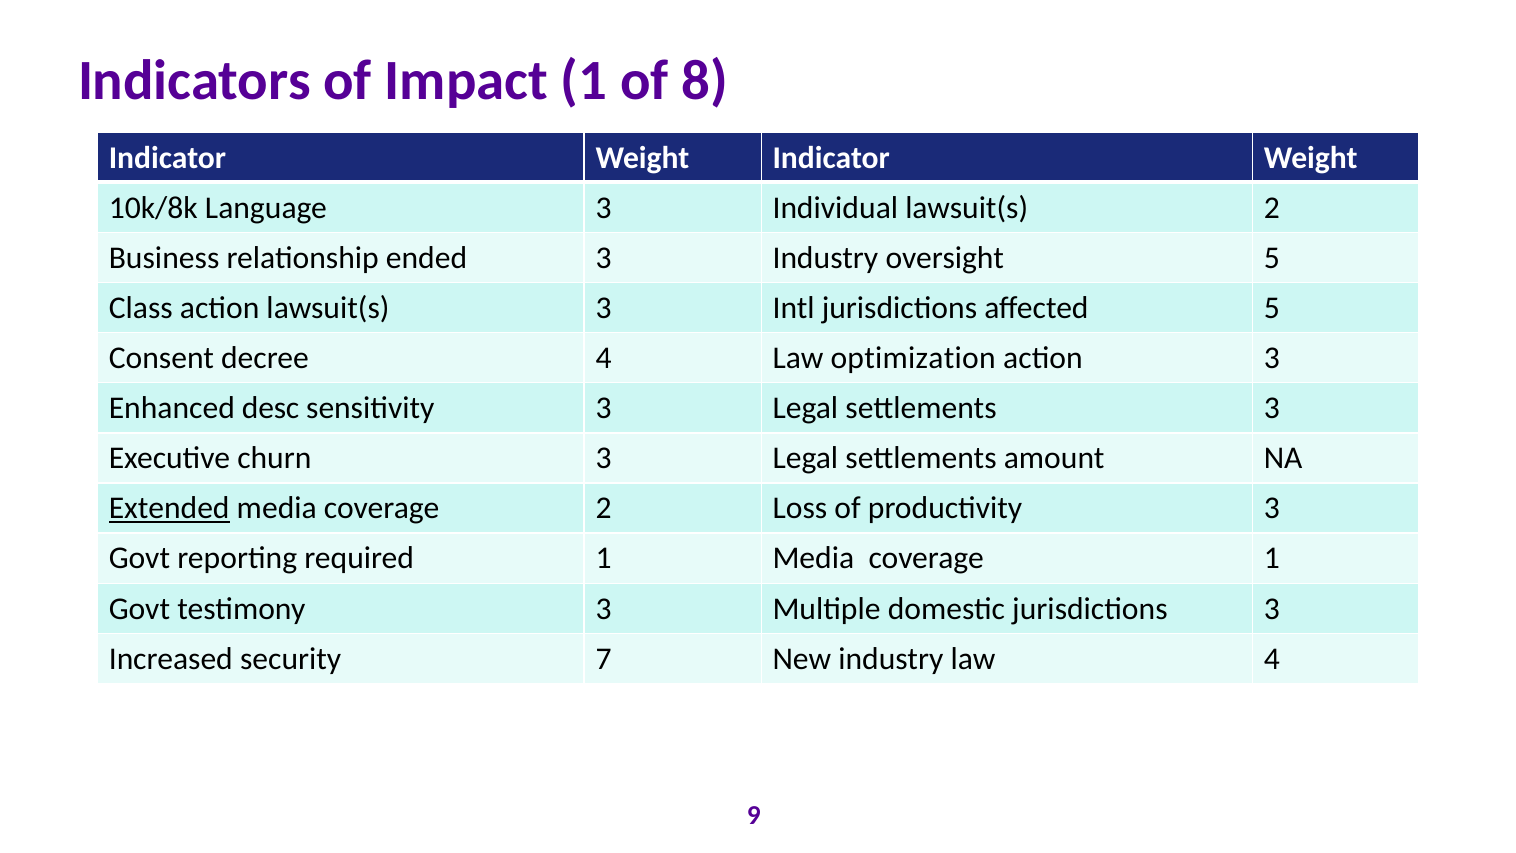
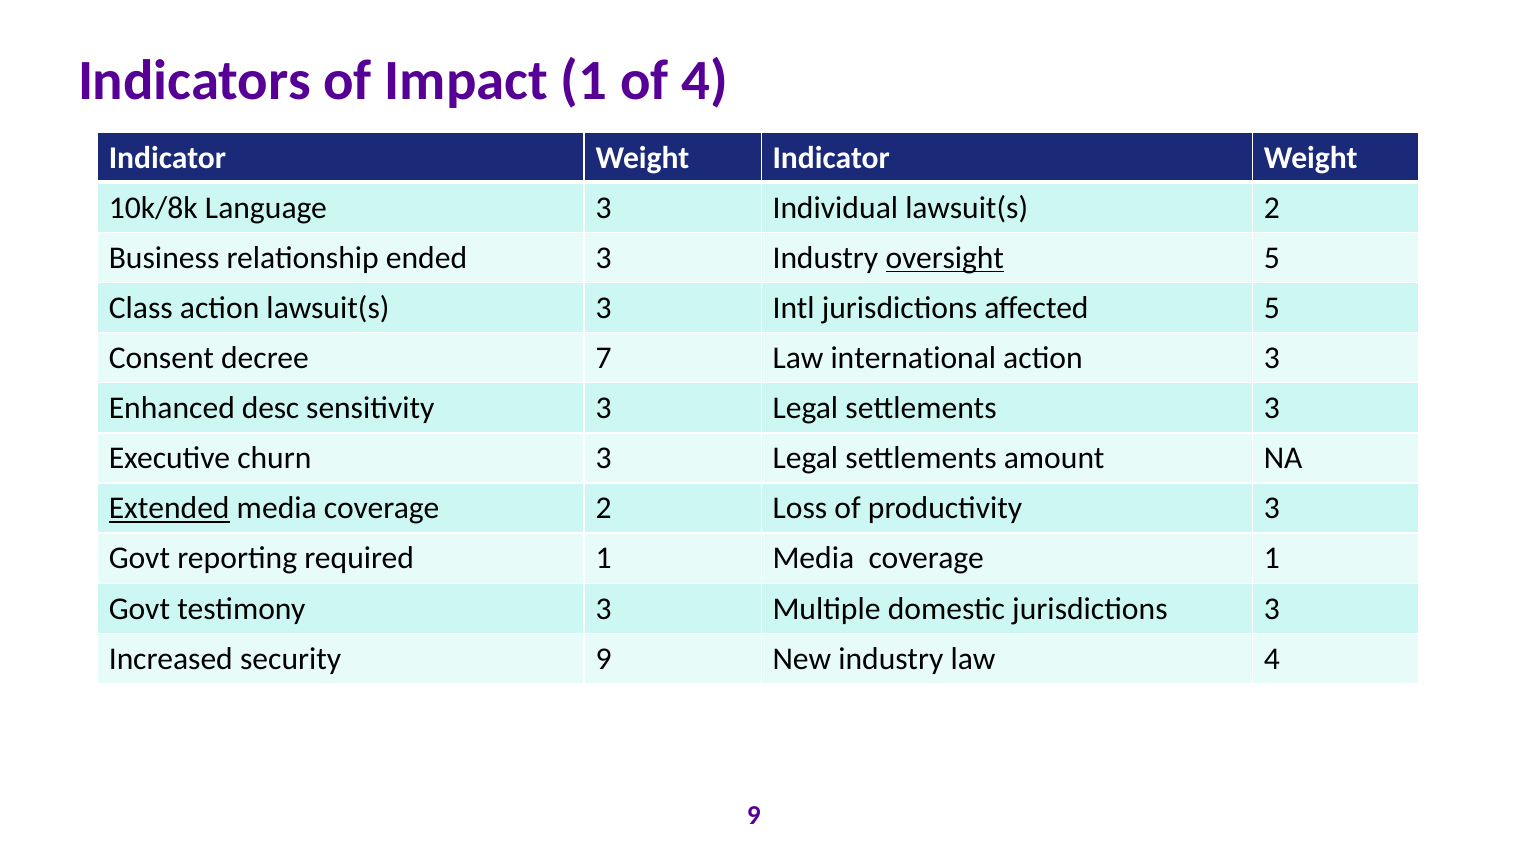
of 8: 8 -> 4 (705, 81)
oversight underline: none -> present (945, 258)
decree 4: 4 -> 7 (604, 358)
optimization: optimization -> international (913, 358)
security 7: 7 -> 9 (604, 659)
